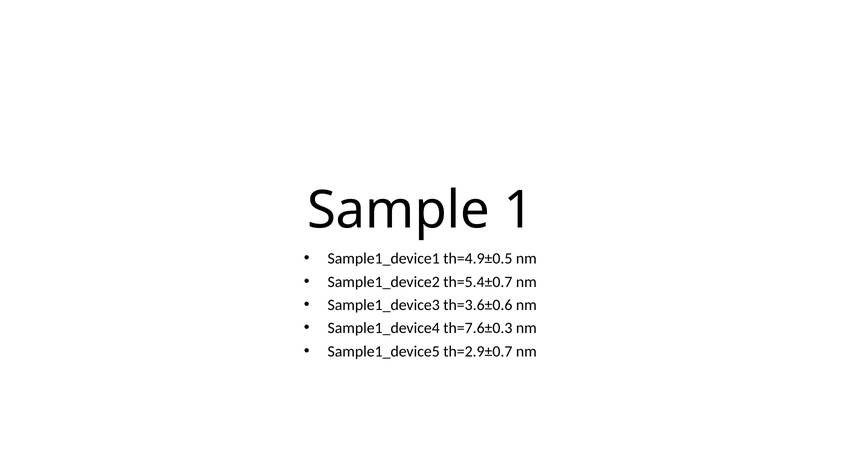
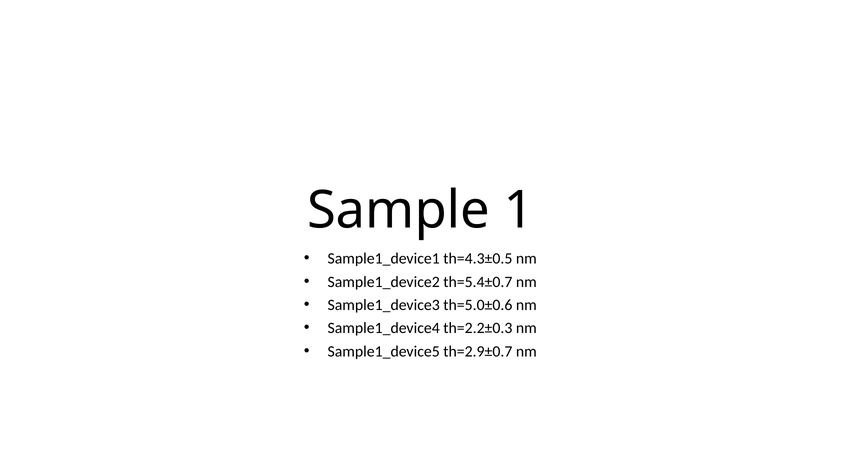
th=4.9±0.5: th=4.9±0.5 -> th=4.3±0.5 (478, 259)
th=3.6±0.6: th=3.6±0.6 -> th=5.0±0.6 (478, 305)
th=7.6±0.3: th=7.6±0.3 -> th=2.2±0.3 (478, 328)
